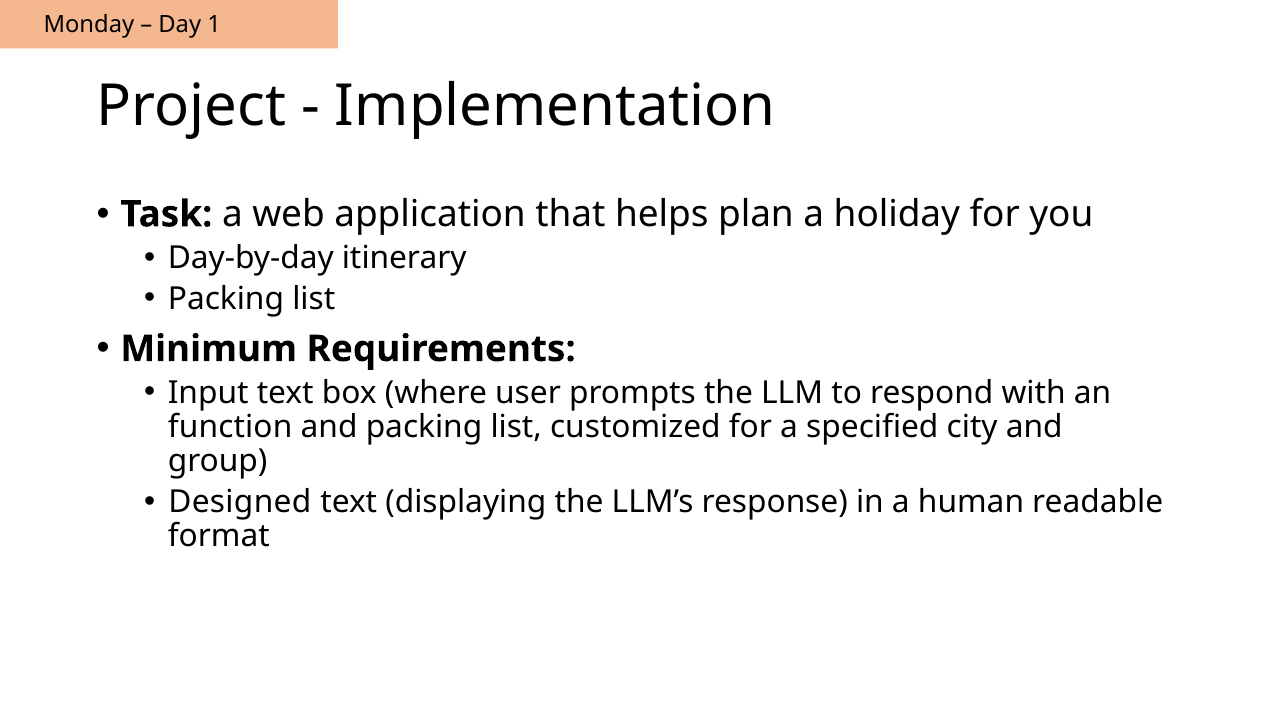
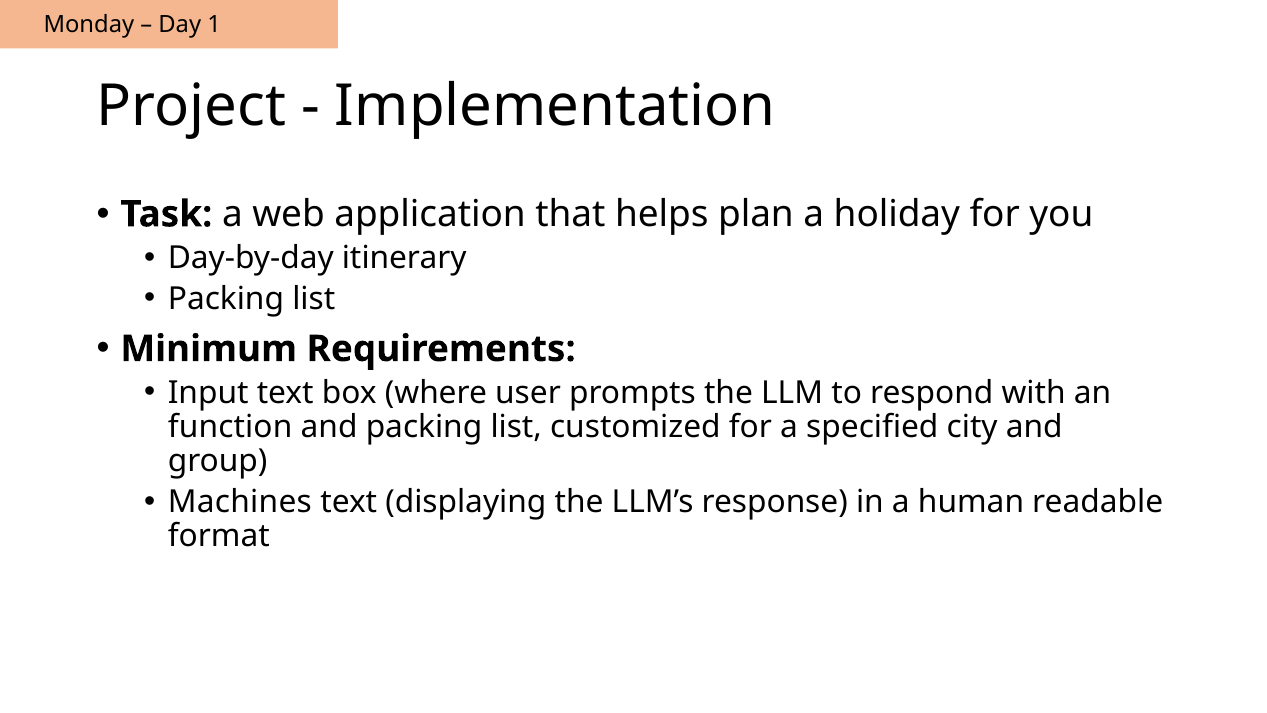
Designed: Designed -> Machines (240, 502)
